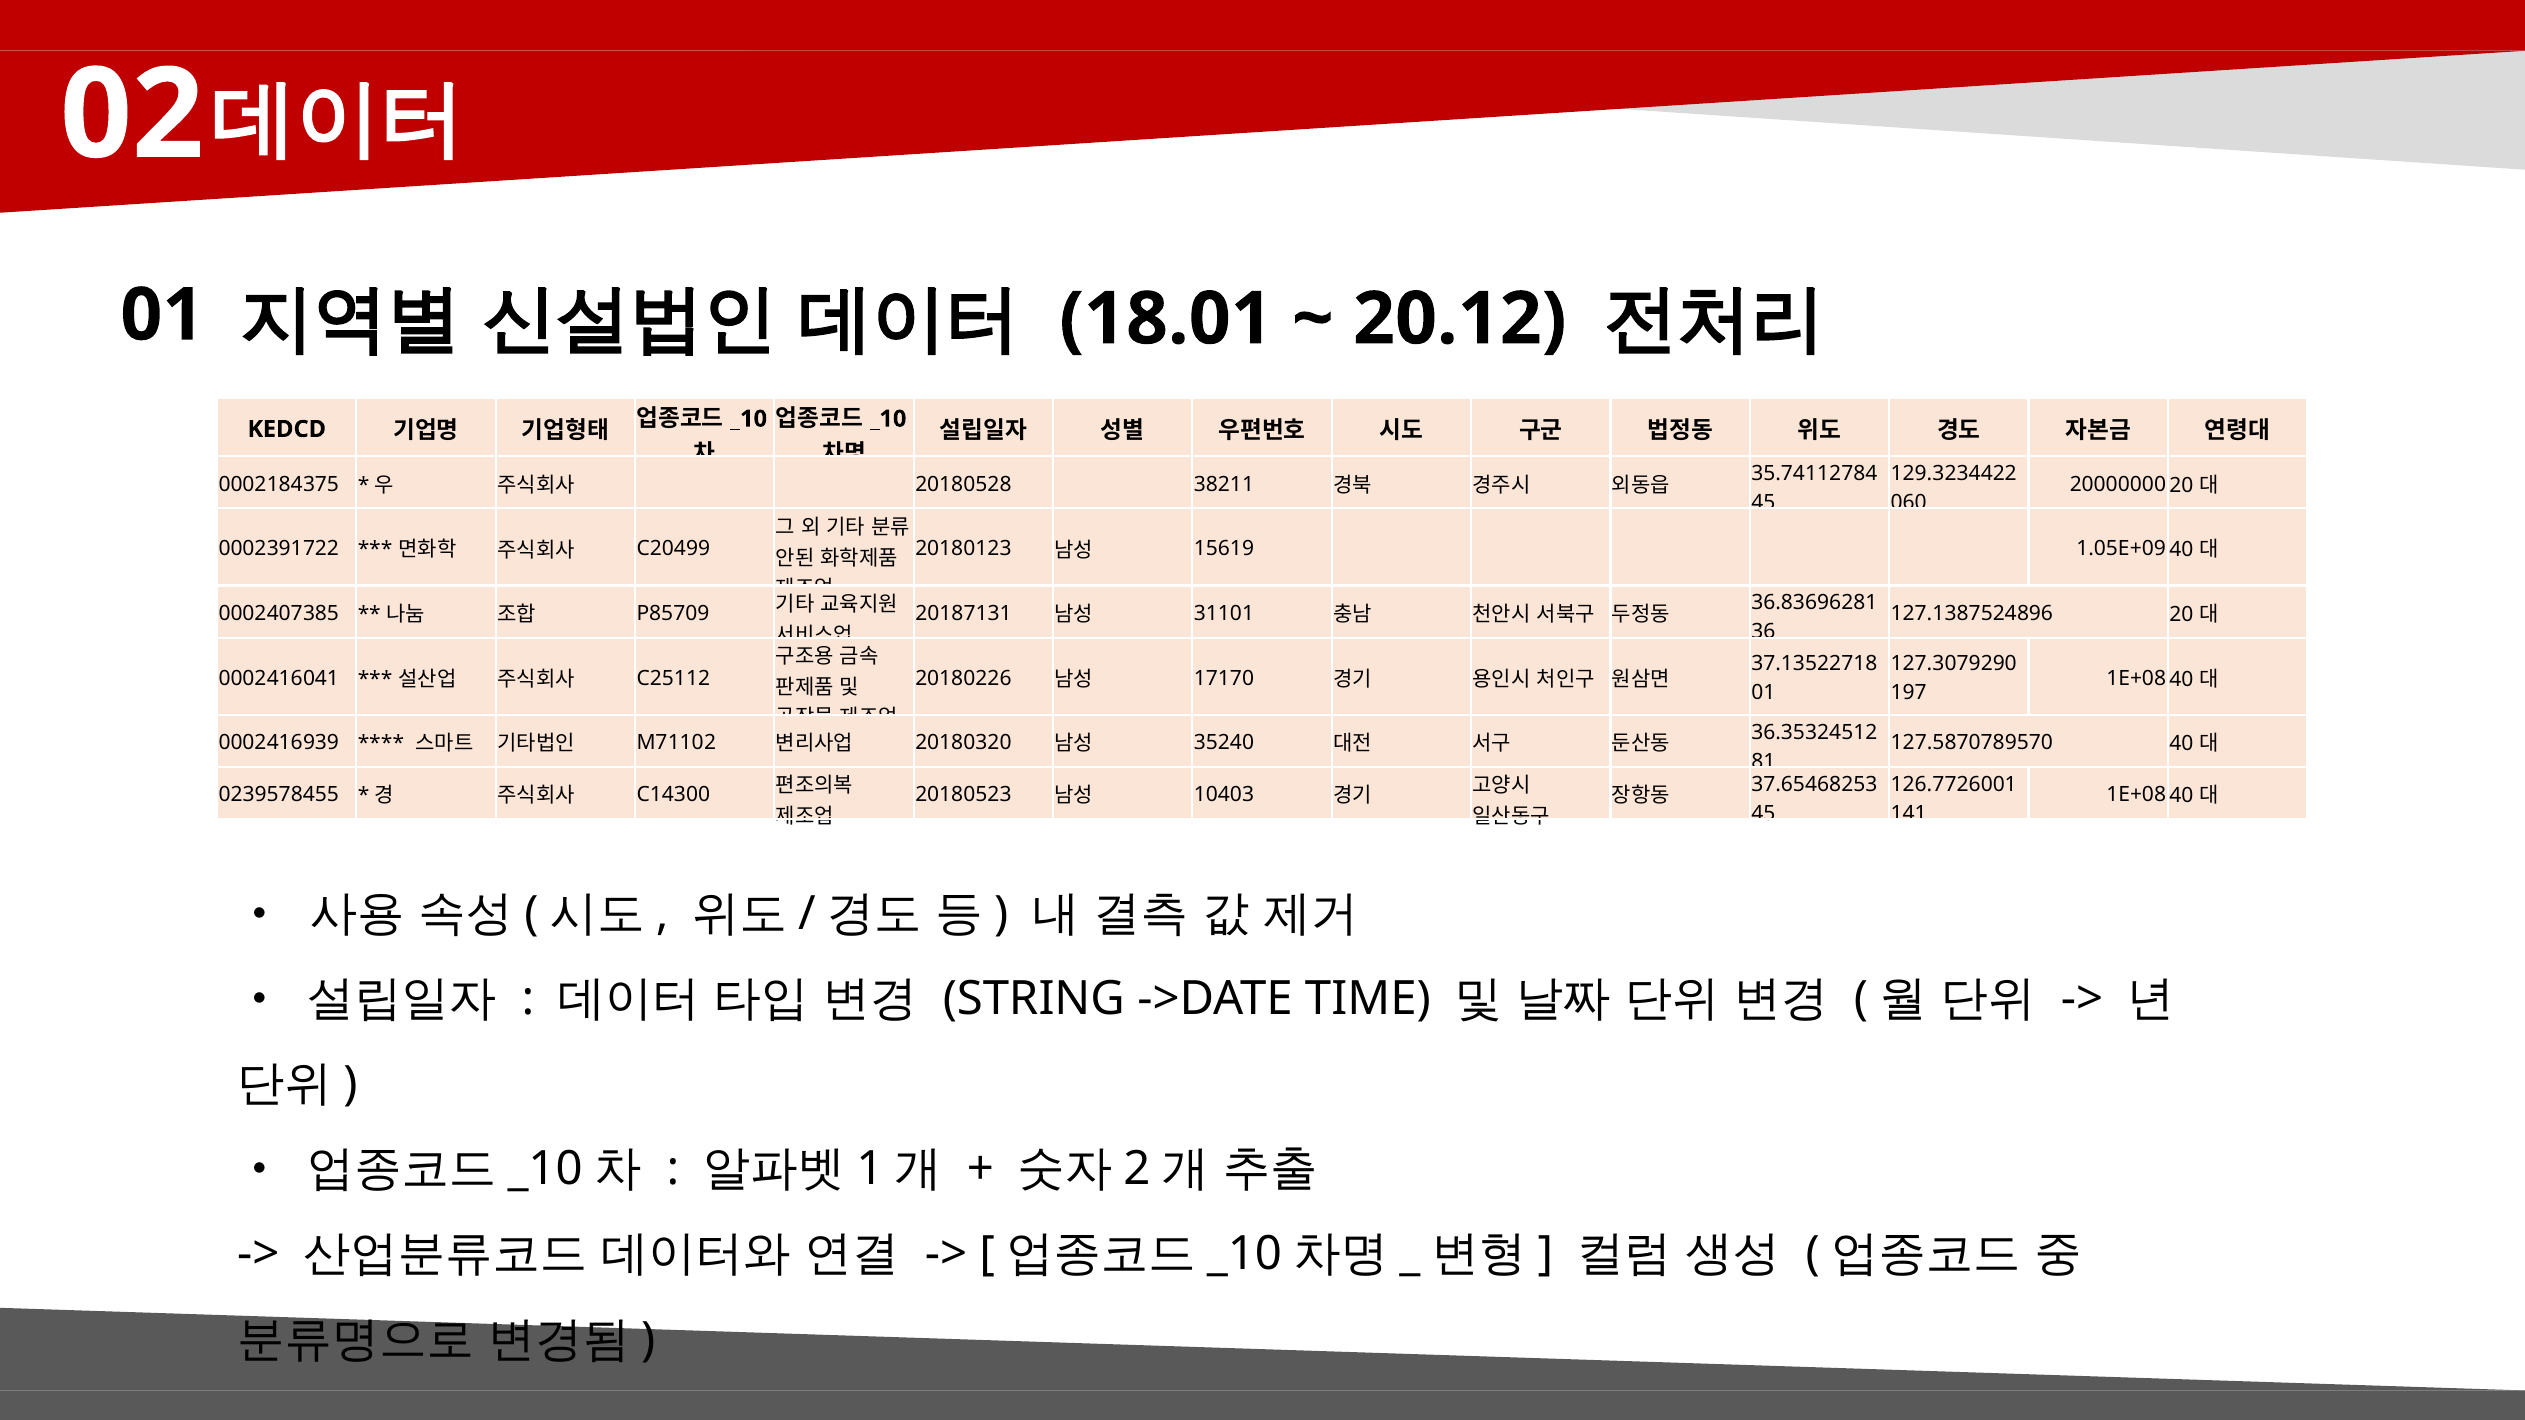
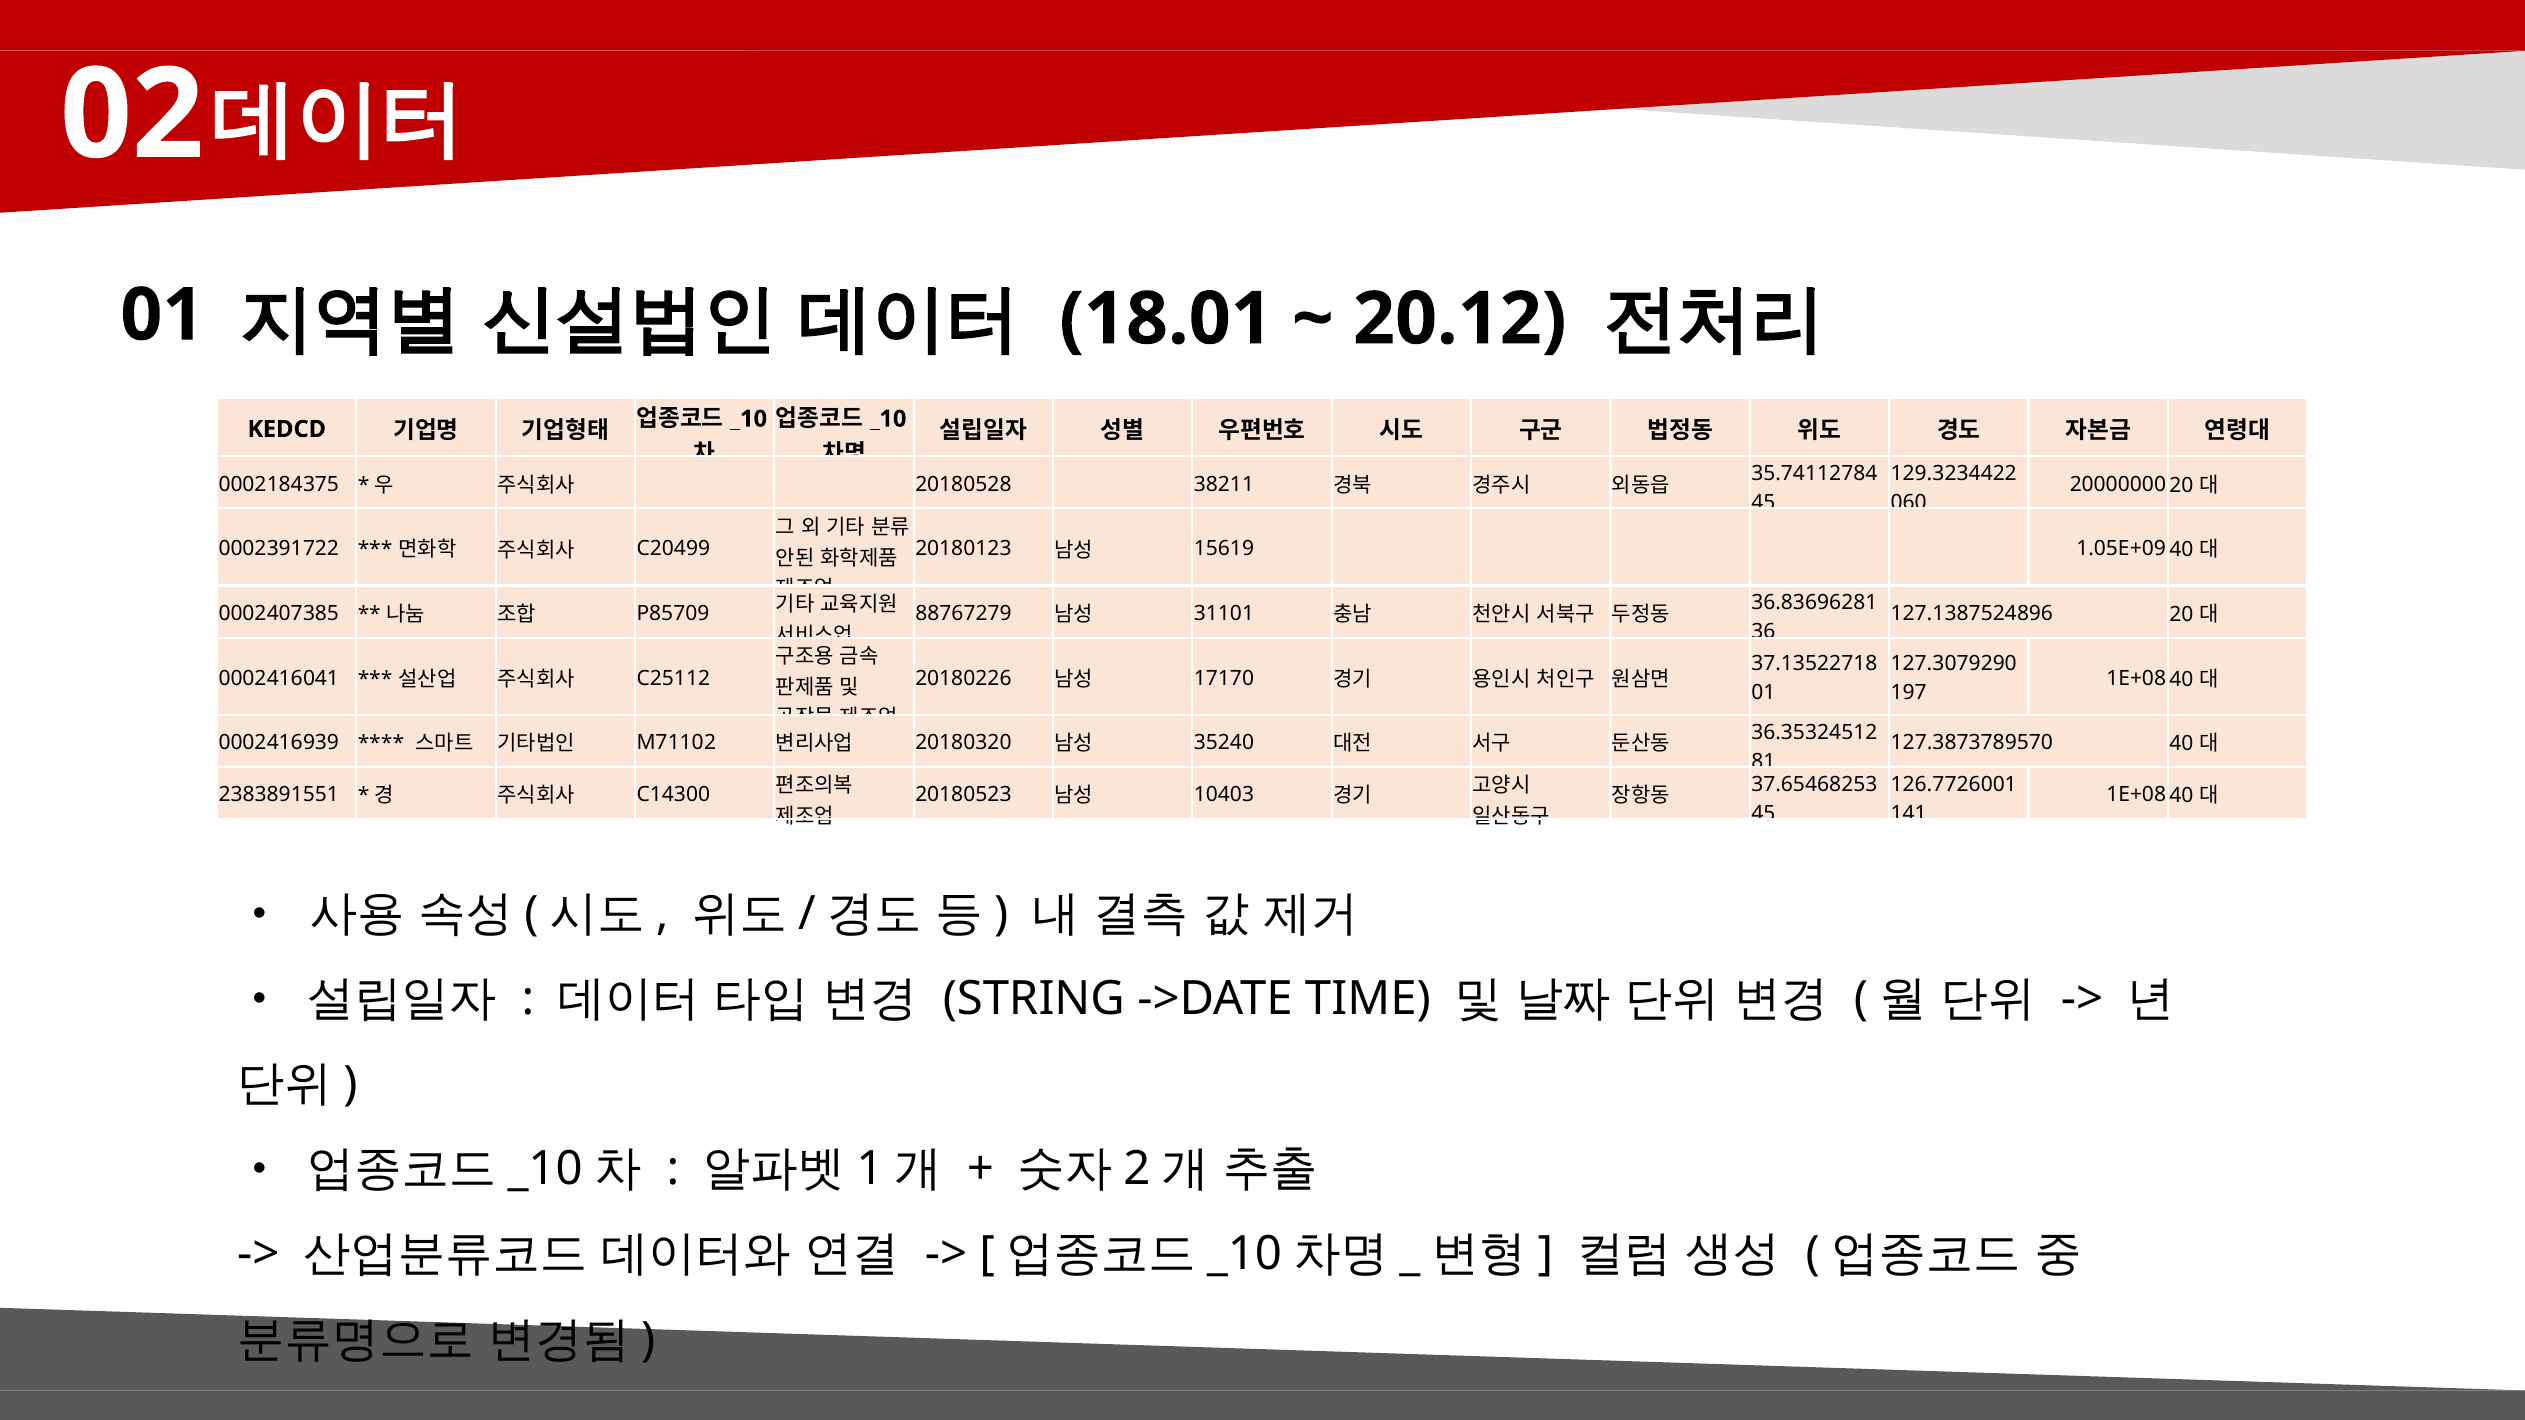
20187131: 20187131 -> 88767279 (963, 614)
127.5870789570: 127.5870789570 -> 127.3873789570 (1972, 743)
0239578455: 0239578455 -> 2383891551 (279, 795)
